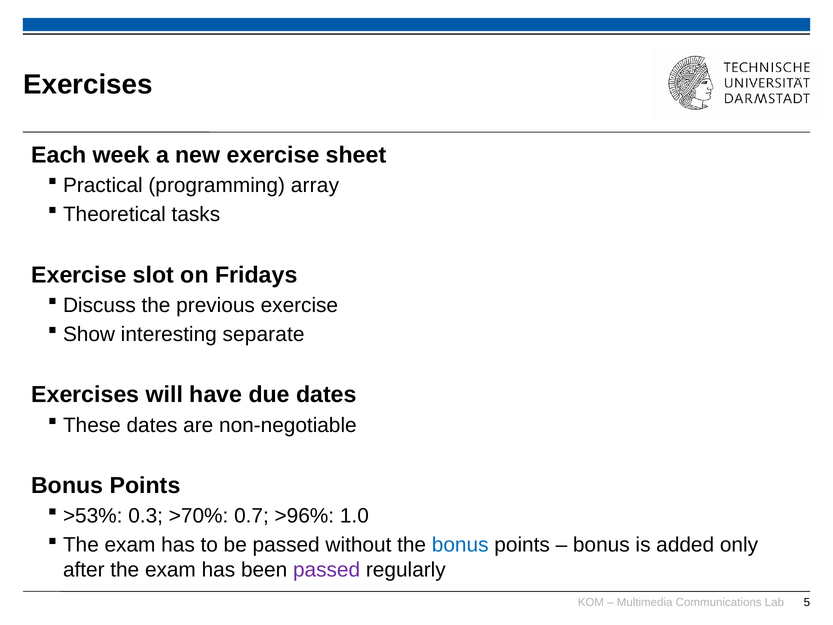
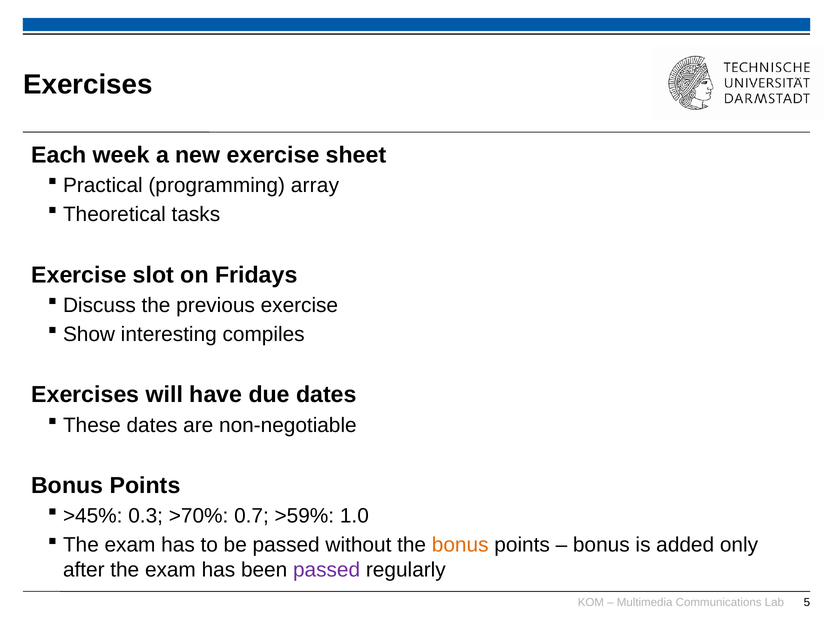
separate: separate -> compiles (264, 334)
>53%: >53% -> >45% (93, 516)
>96%: >96% -> >59% (304, 516)
bonus colour: blue -> orange (460, 545)
